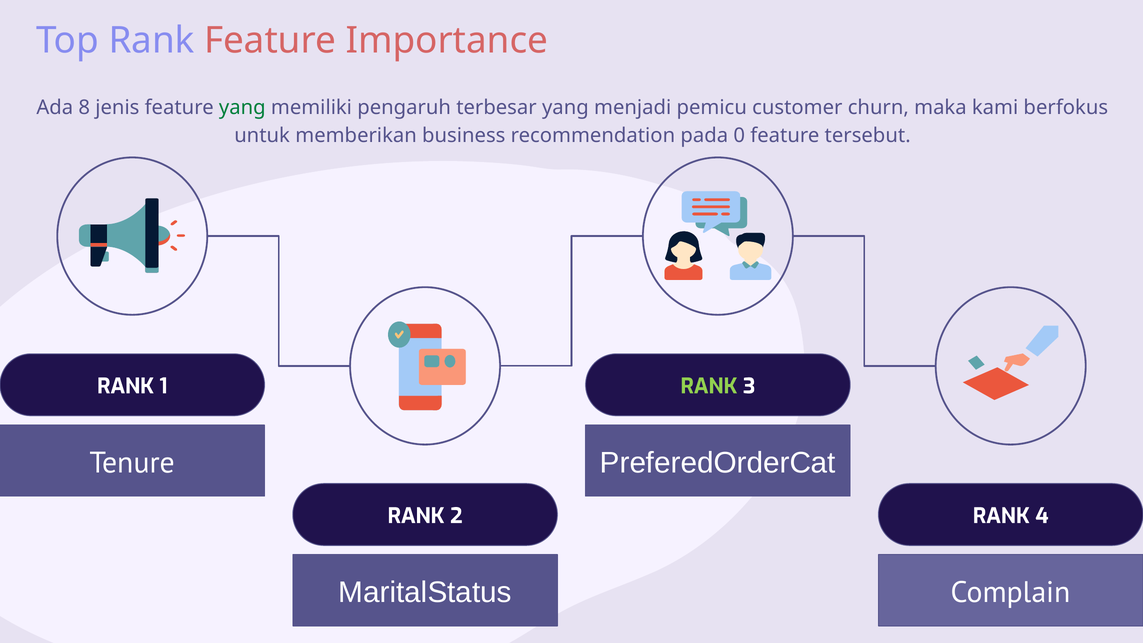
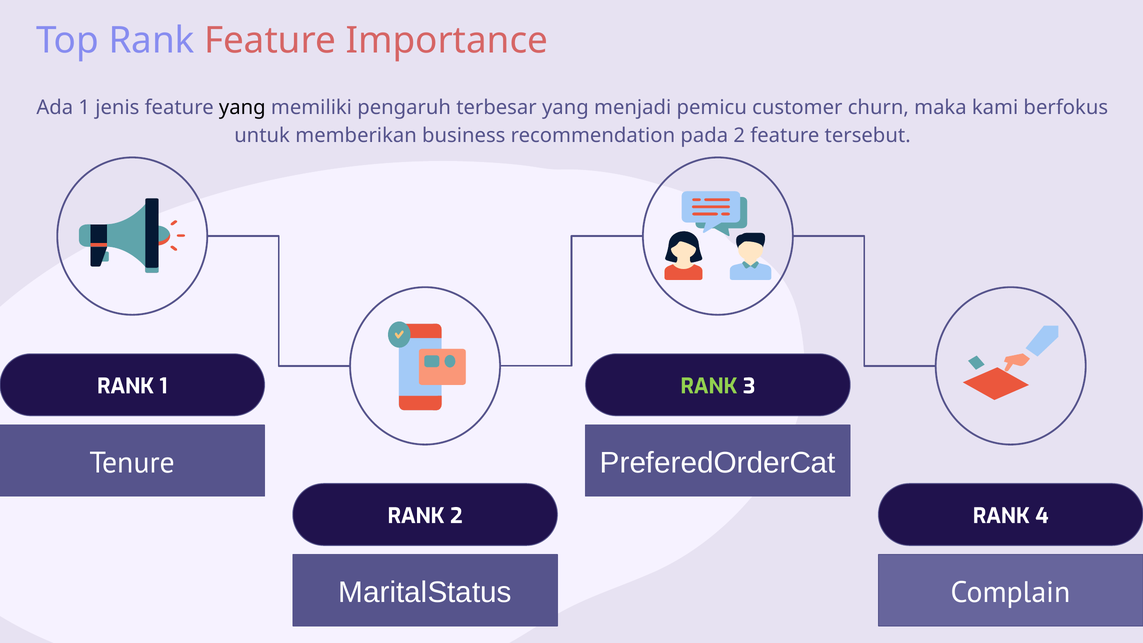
Ada 8: 8 -> 1 (84, 107)
yang colour: green -> black (242, 107)
pada 0: 0 -> 2 (739, 135)
